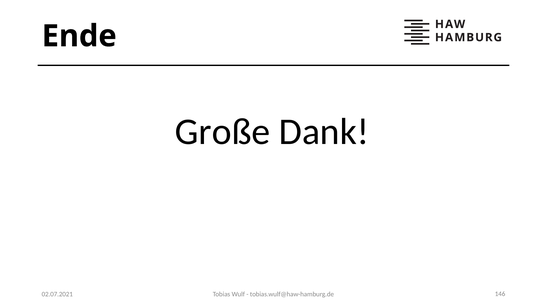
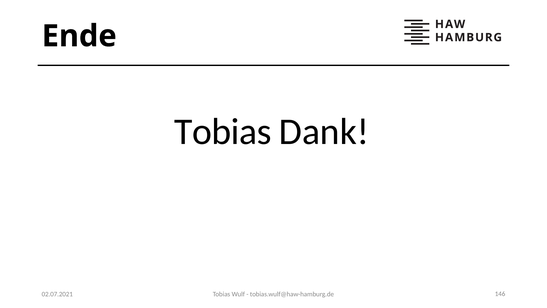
Große: Große -> Tobias (223, 132)
